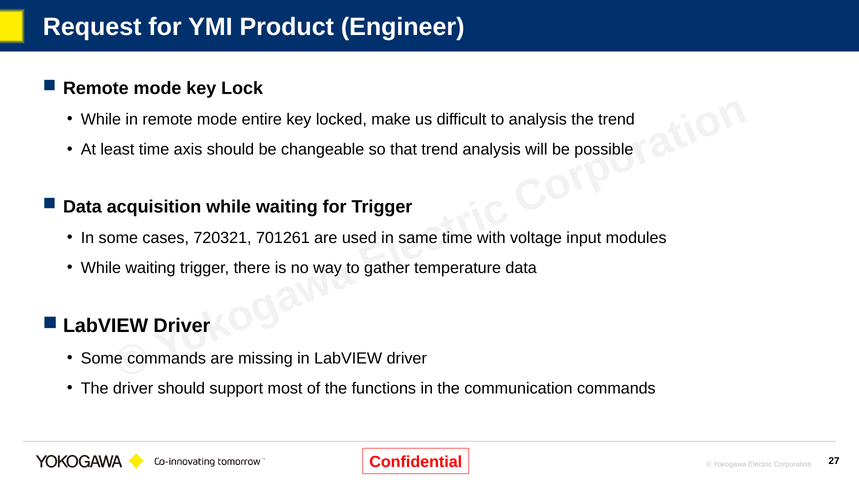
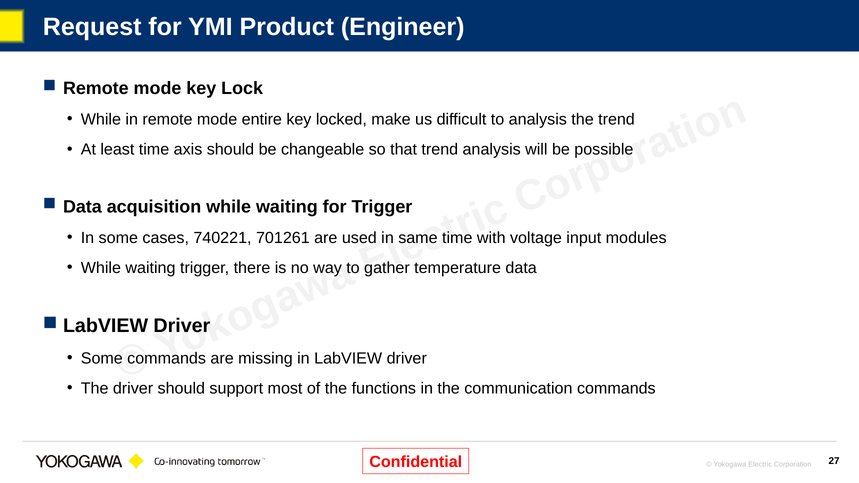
720321: 720321 -> 740221 (222, 238)
